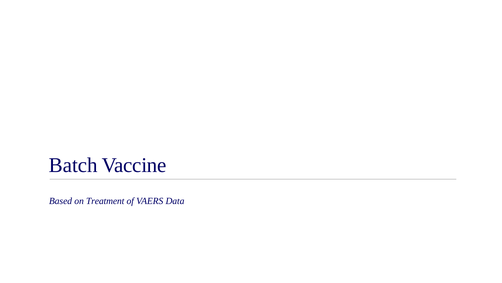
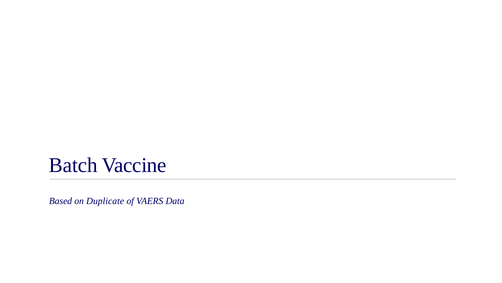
Treatment: Treatment -> Duplicate (105, 201)
